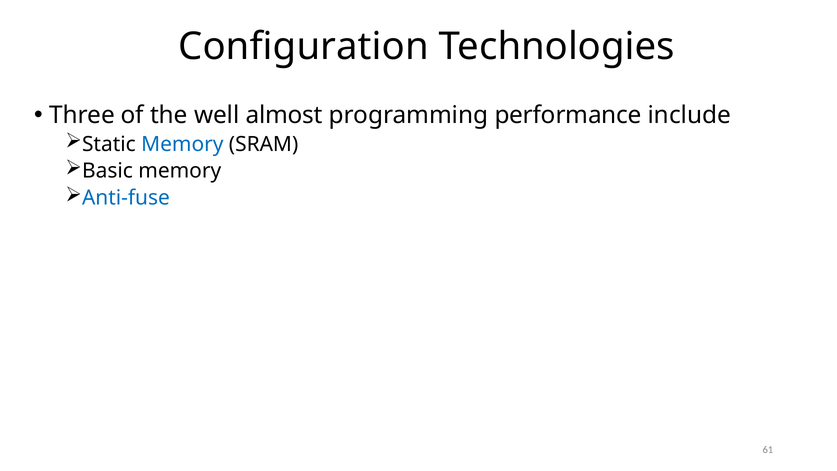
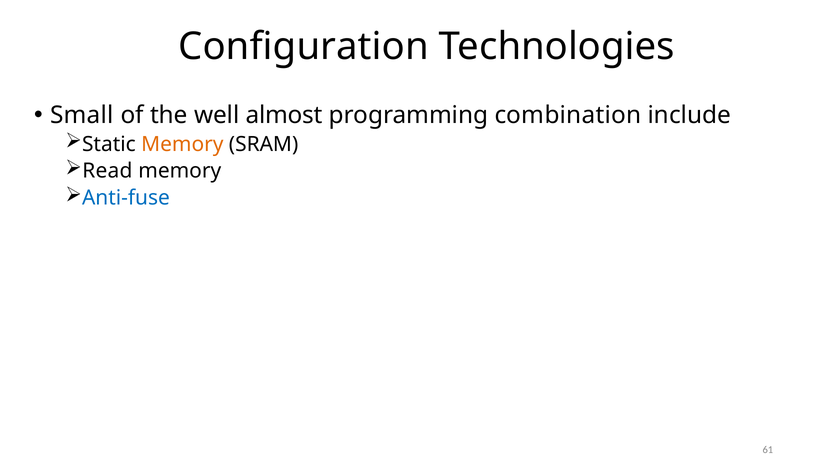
Three: Three -> Small (82, 115)
performance: performance -> combination (568, 115)
Memory colour: blue -> orange (182, 144)
Basic: Basic -> Read (107, 171)
